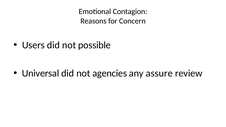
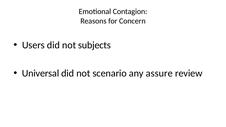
possible: possible -> subjects (94, 45)
agencies: agencies -> scenario (110, 73)
